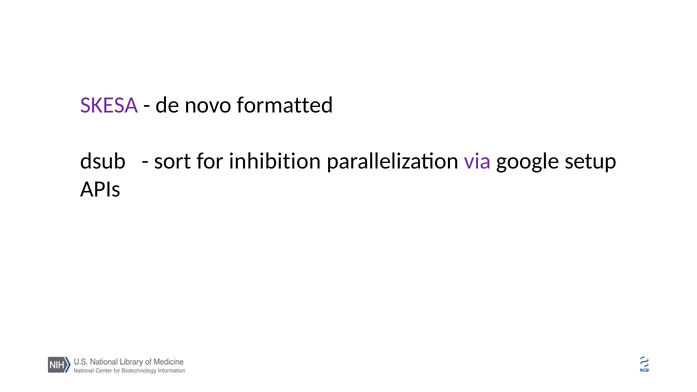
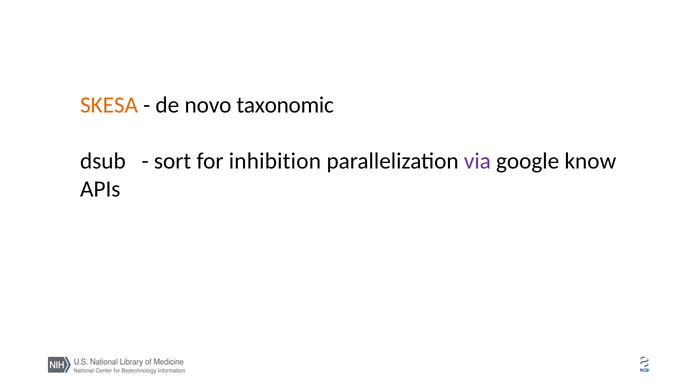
SKESA colour: purple -> orange (109, 105)
formatted: formatted -> taxonomic (285, 105)
setup: setup -> know (590, 161)
